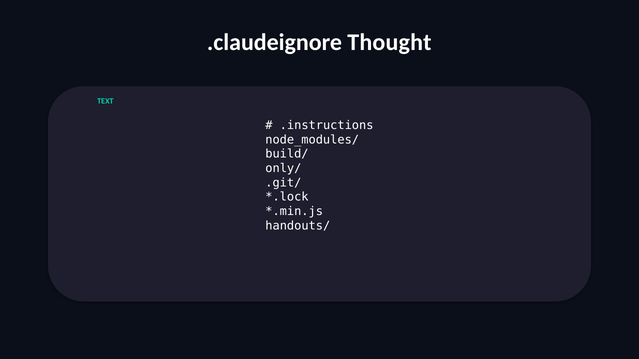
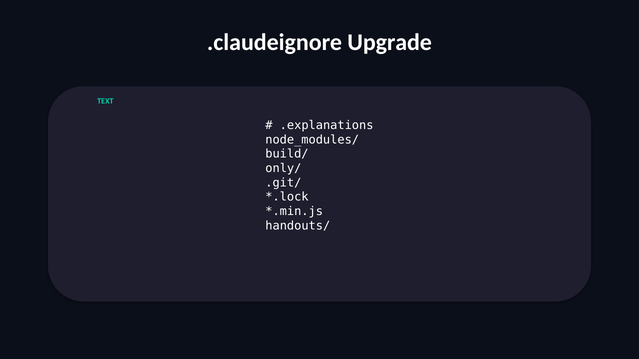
Thought: Thought -> Upgrade (390, 42)
.instructions: .instructions -> .explanations (327, 125)
